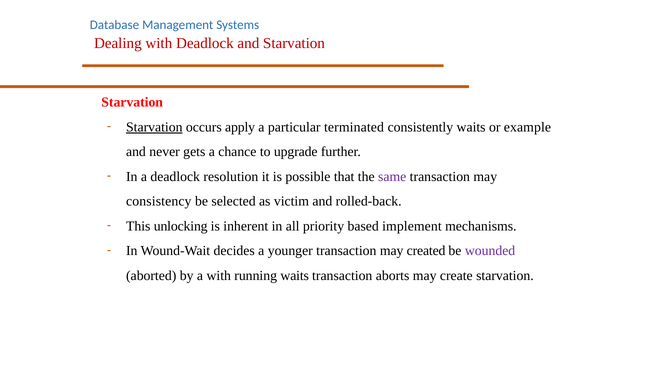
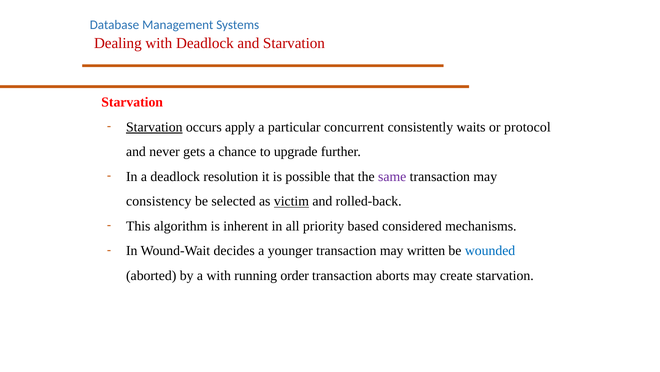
terminated: terminated -> concurrent (354, 127)
example: example -> protocol (527, 127)
victim underline: none -> present (291, 201)
unlocking: unlocking -> algorithm (181, 226)
implement: implement -> considered (412, 226)
created: created -> written (426, 251)
wounded colour: purple -> blue (490, 251)
running waits: waits -> order (295, 275)
